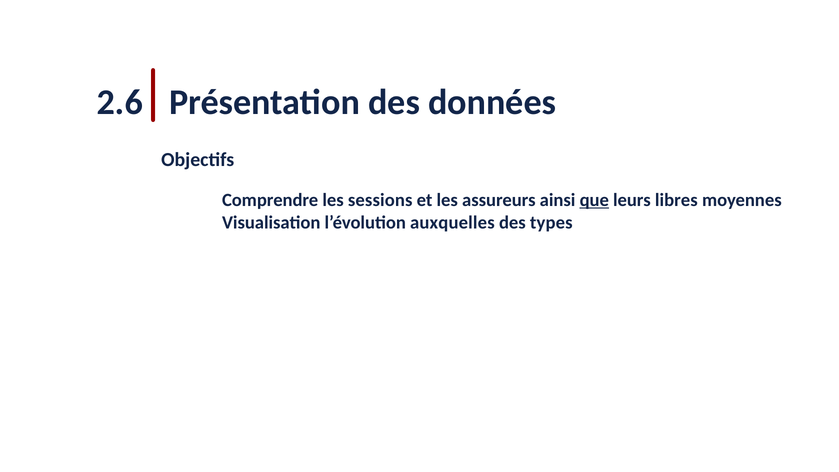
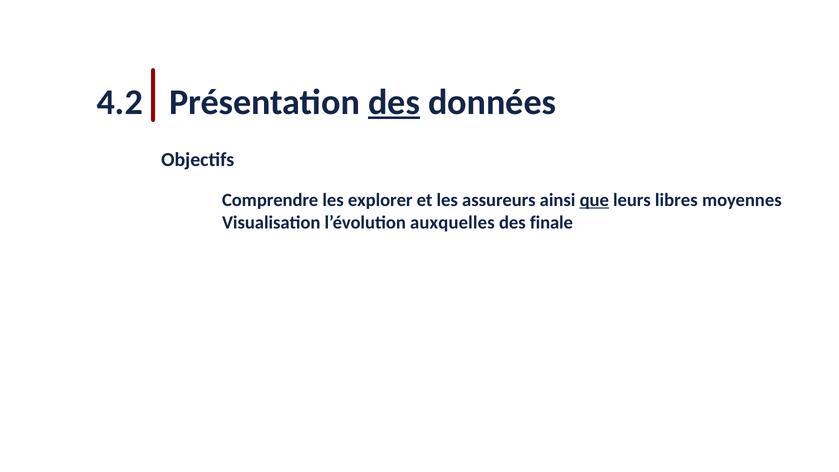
2.6: 2.6 -> 4.2 (120, 102)
des underline: none -> present (394, 102)
sessions: sessions -> explorer (380, 200)
types: types -> finale (551, 222)
